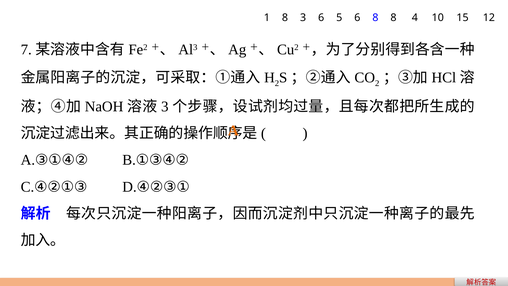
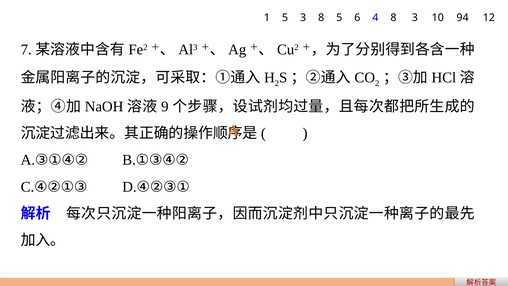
1 8: 8 -> 5 (285, 18)
3 6: 6 -> 8 (321, 18)
6 8: 8 -> 4 (375, 18)
8 4: 4 -> 3 (415, 18)
15: 15 -> 94 (463, 18)
3: 3 -> 9 (165, 107)
